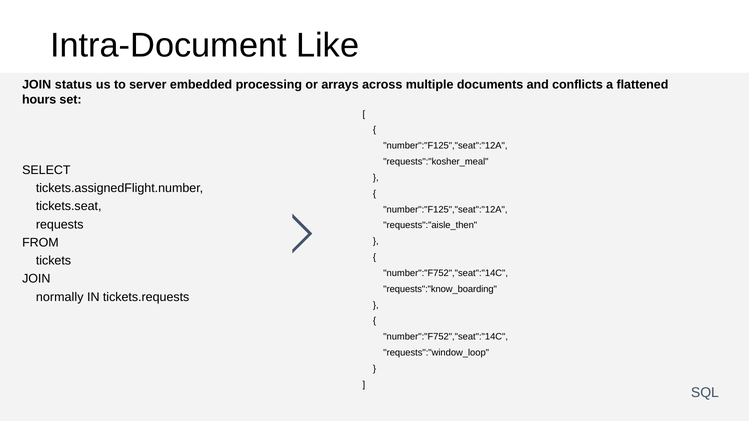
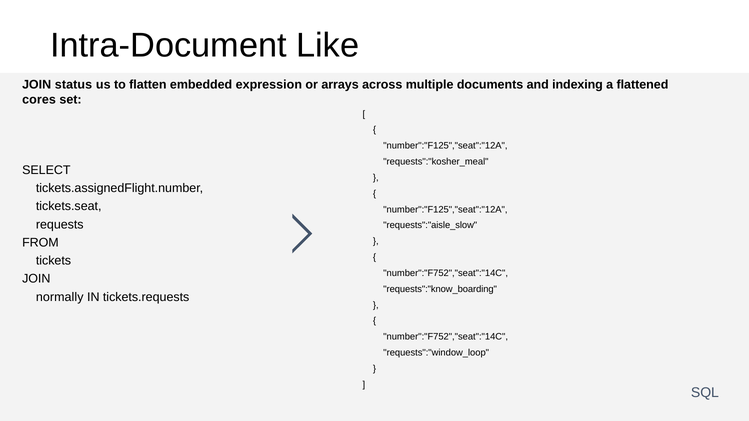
server: server -> flatten (148, 85)
processing: processing -> expression (269, 85)
conflicts: conflicts -> indexing (578, 85)
hours: hours -> cores (39, 100)
requests":"aisle_then: requests":"aisle_then -> requests":"aisle_slow (430, 226)
